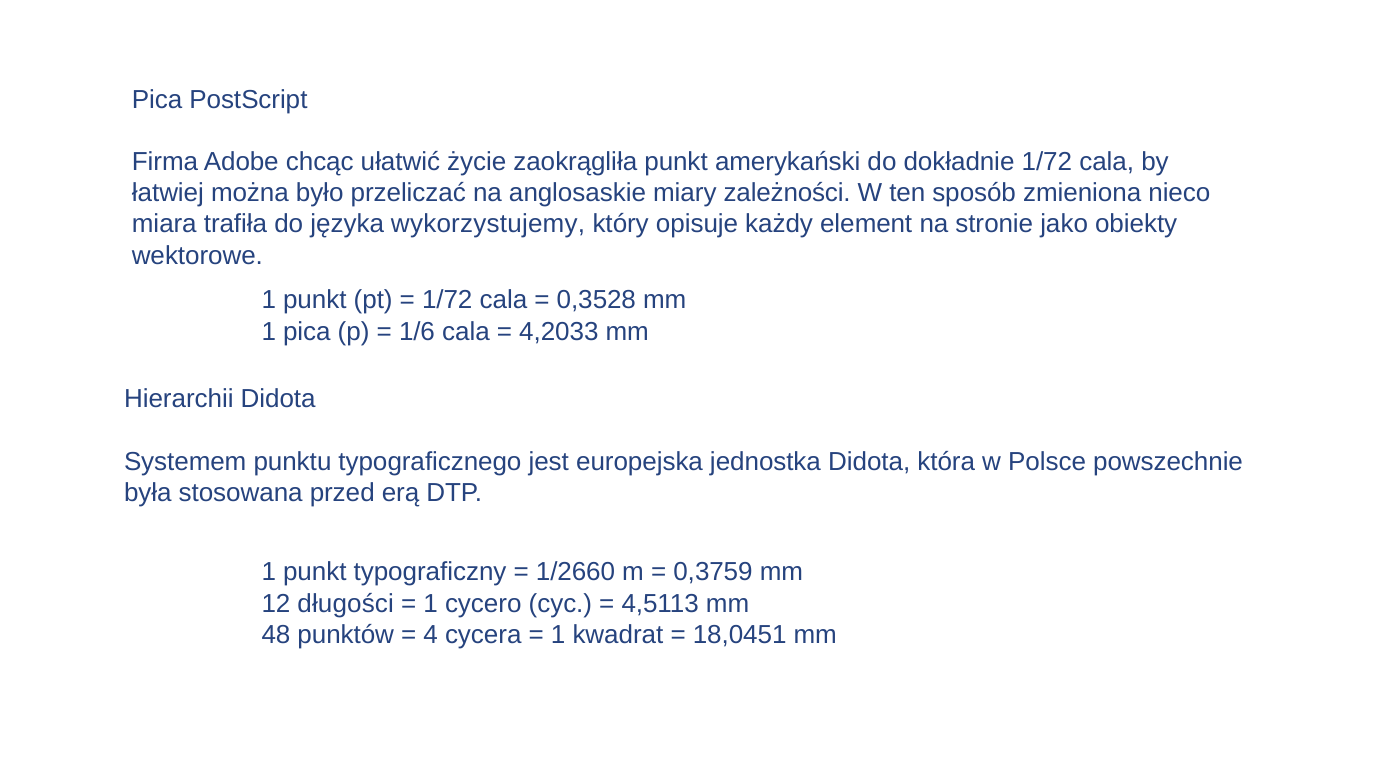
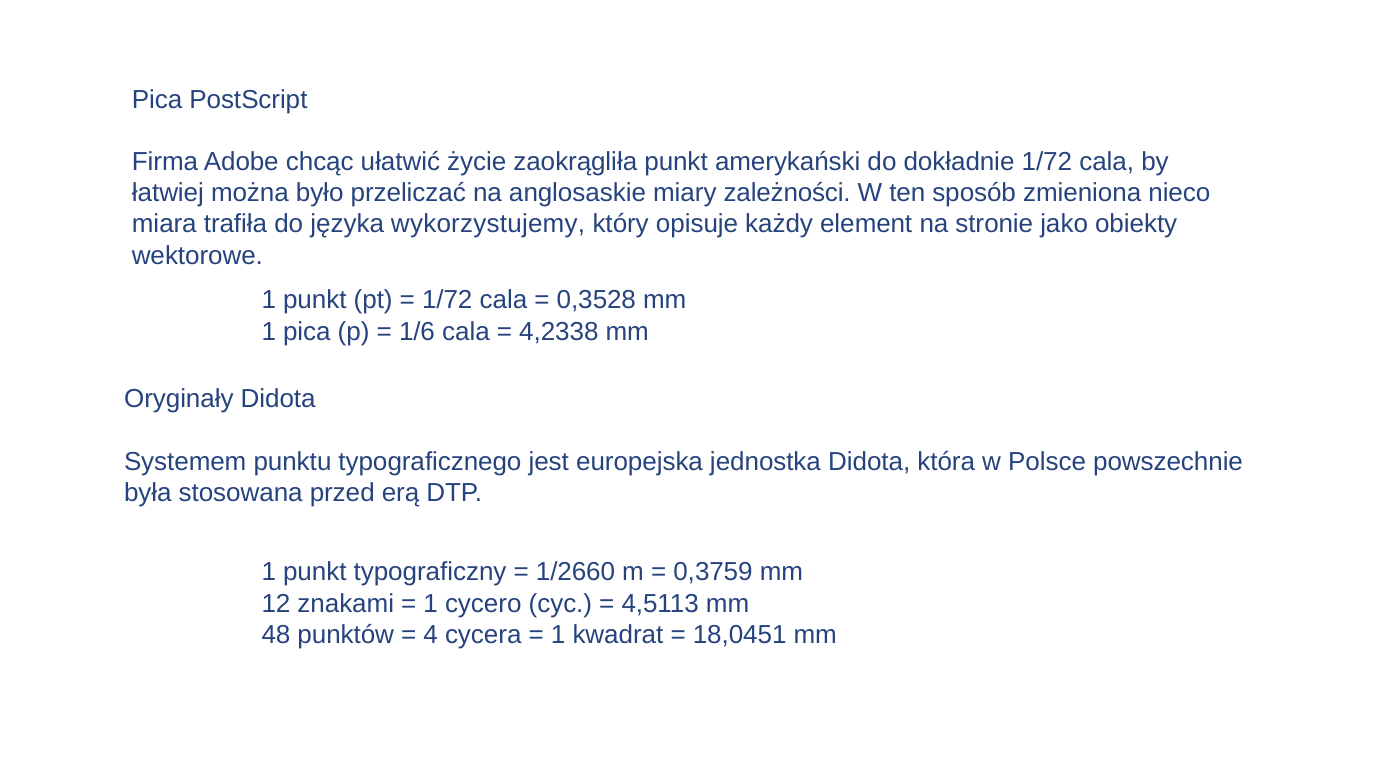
4,2033: 4,2033 -> 4,2338 (559, 332)
Hierarchii: Hierarchii -> Oryginały (179, 399)
długości: długości -> znakami (346, 604)
